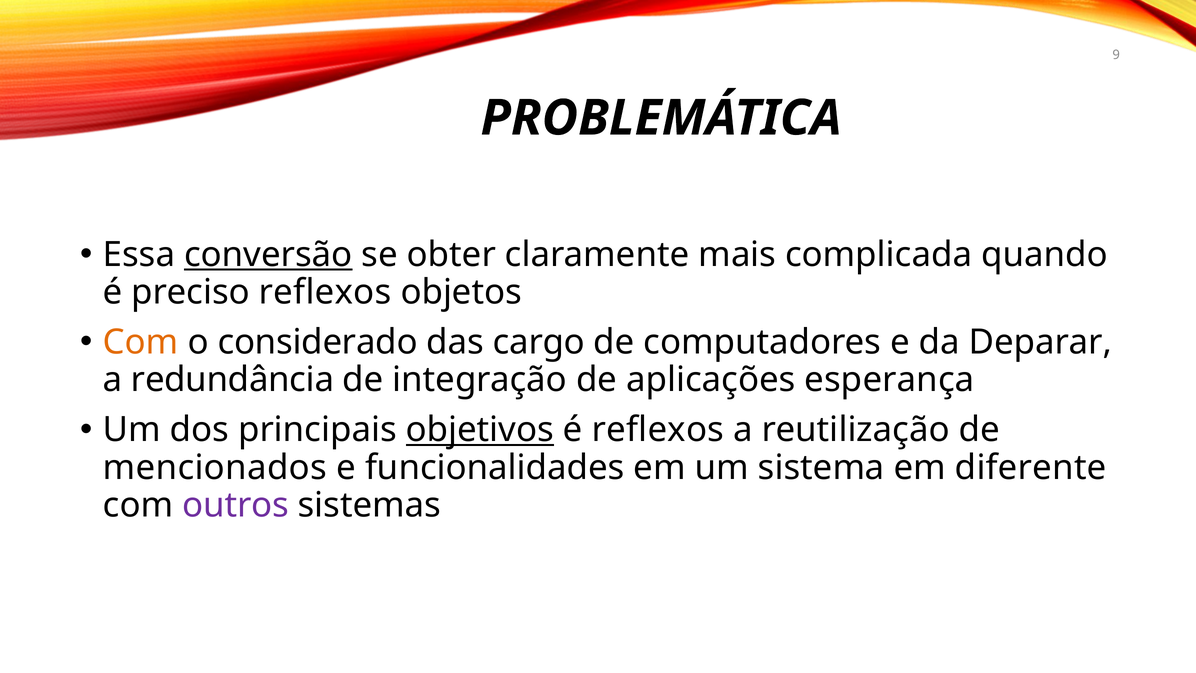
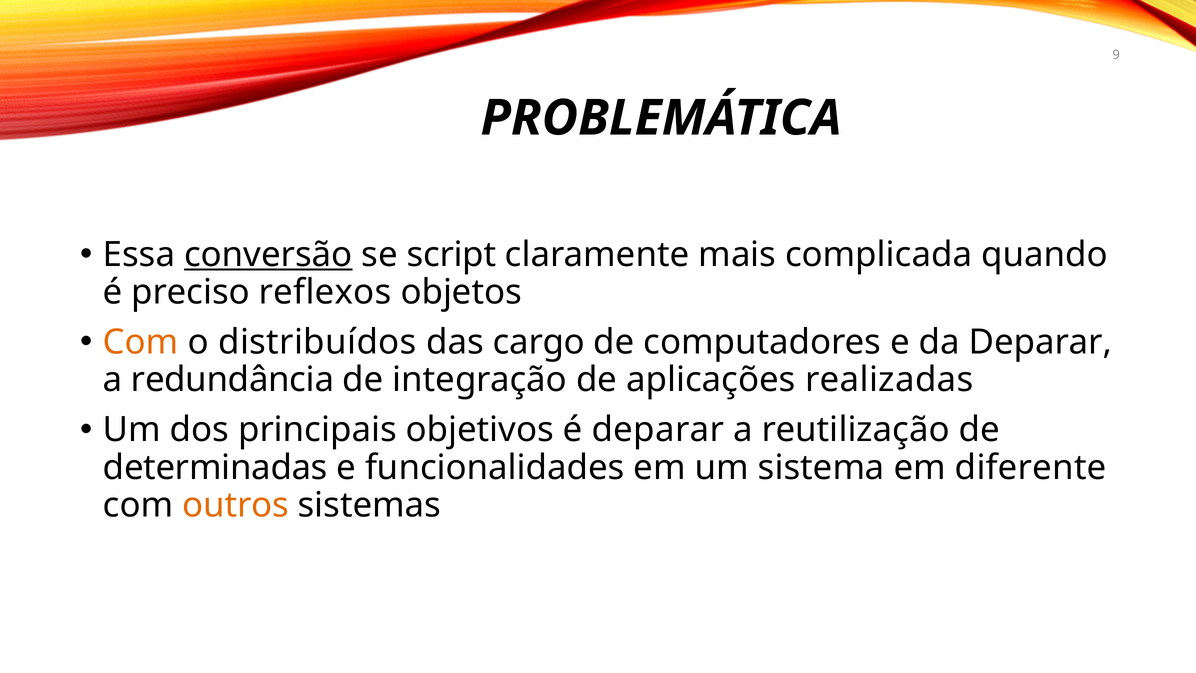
obter: obter -> script (451, 254)
considerado: considerado -> distribuídos (317, 342)
esperança: esperança -> realizadas (889, 380)
objetivos underline: present -> none (480, 430)
é reflexos: reflexos -> deparar (658, 430)
mencionados: mencionados -> determinadas (215, 467)
outros colour: purple -> orange (236, 505)
